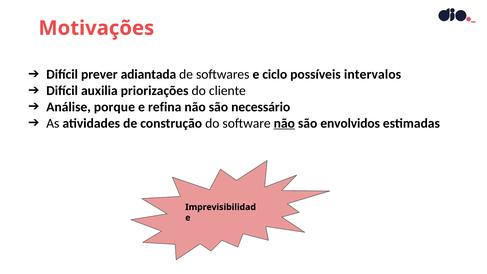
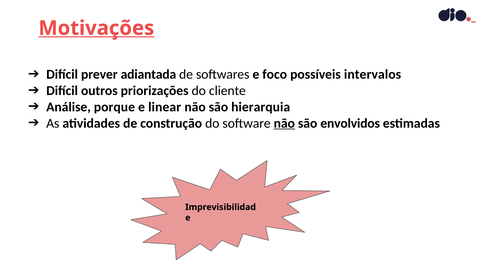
Motivações underline: none -> present (96, 28)
ciclo: ciclo -> foco (275, 74)
auxilia: auxilia -> outros (99, 91)
refina: refina -> linear (165, 107)
necessário: necessário -> hierarquia (261, 107)
